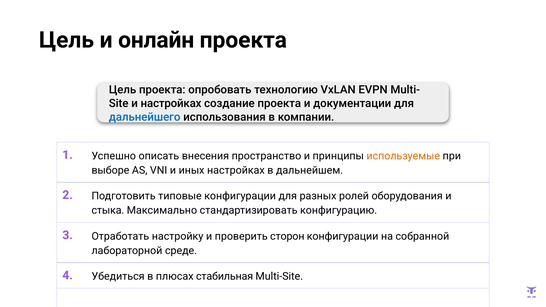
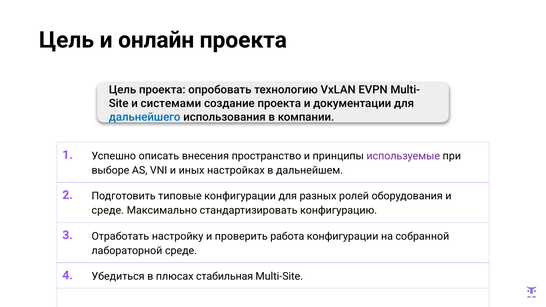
и настройках: настройках -> системами (171, 103)
используемые colour: orange -> purple (403, 156)
стыка: стыка -> среде (108, 211)
сторон: сторон -> работа (287, 236)
